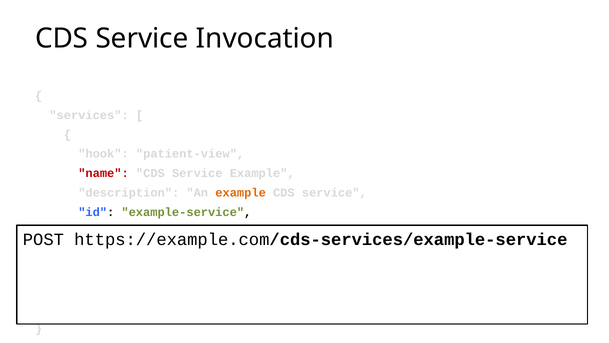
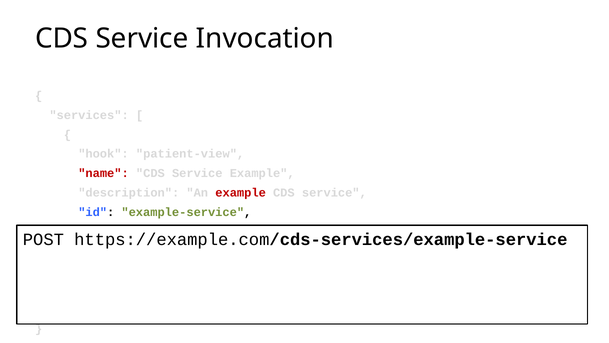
example colour: orange -> red (241, 193)
